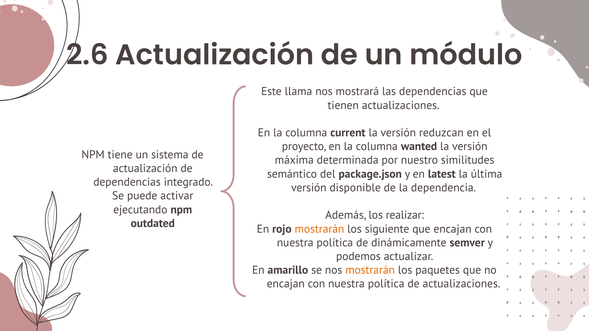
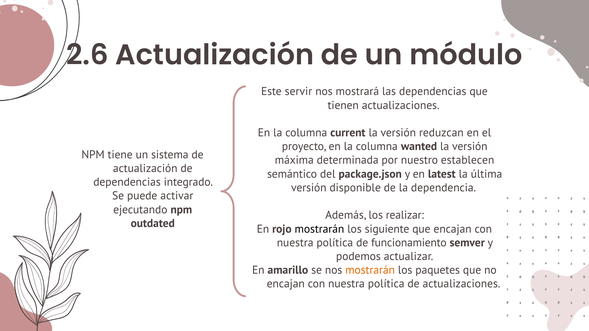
llama: llama -> servir (298, 92)
similitudes: similitudes -> establecen (468, 160)
mostrarán colour: orange -> black (319, 229)
dinámicamente: dinámicamente -> funcionamiento (409, 243)
